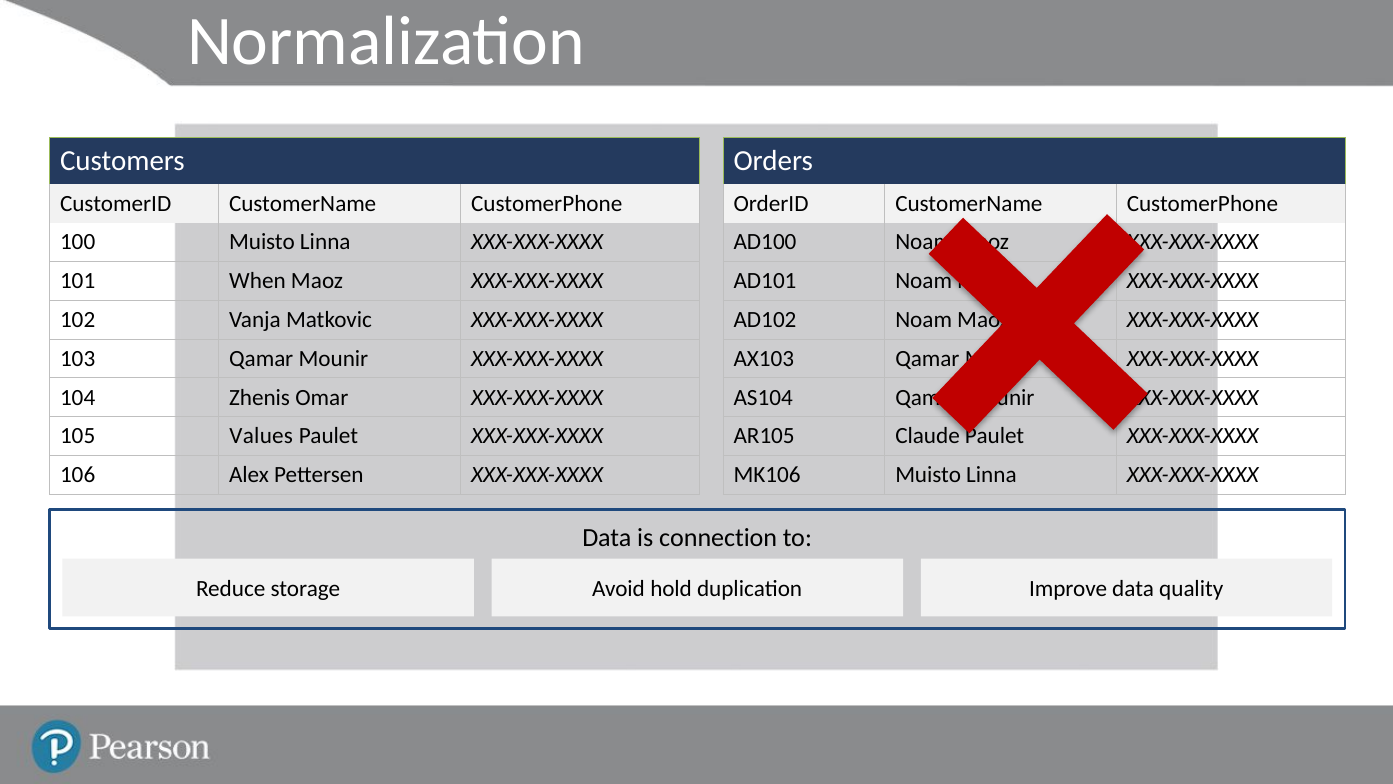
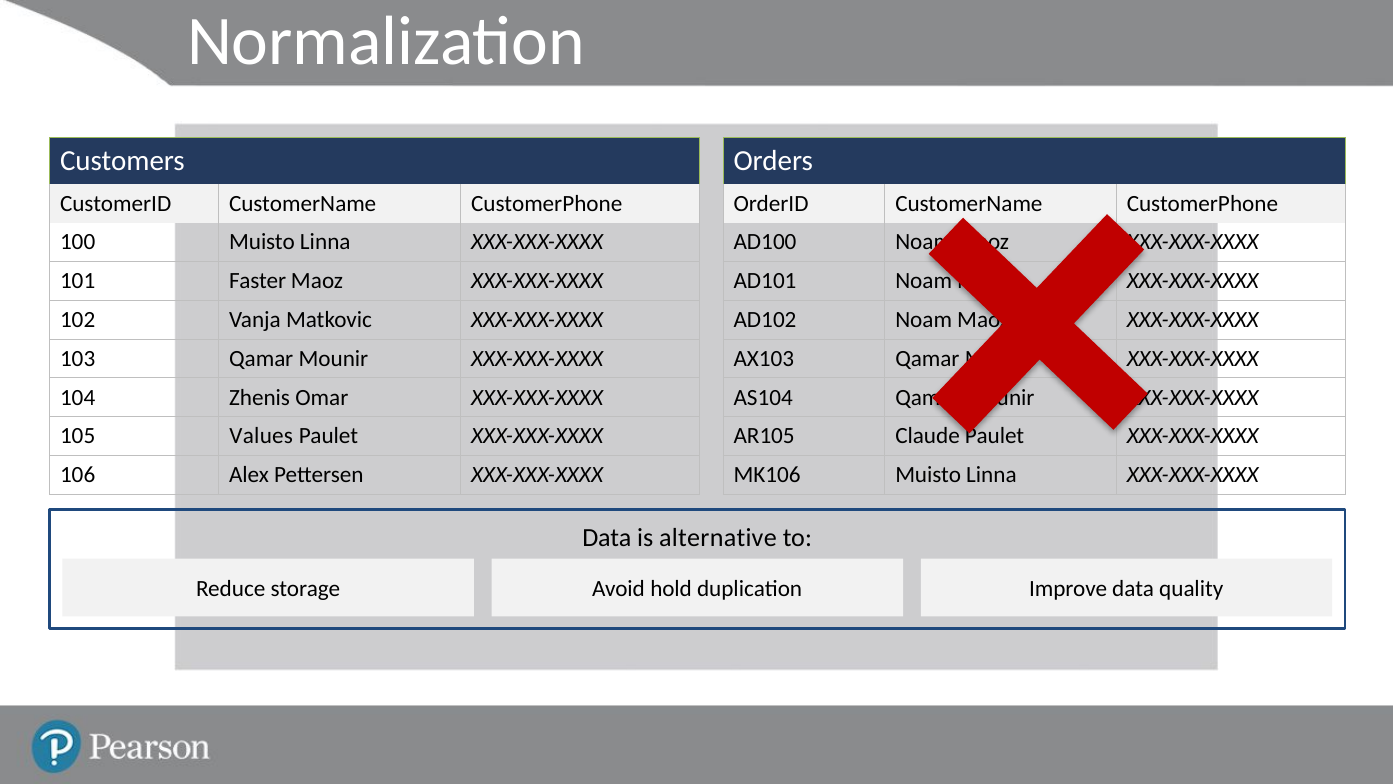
When: When -> Faster (258, 281)
connection: connection -> alternative (718, 537)
